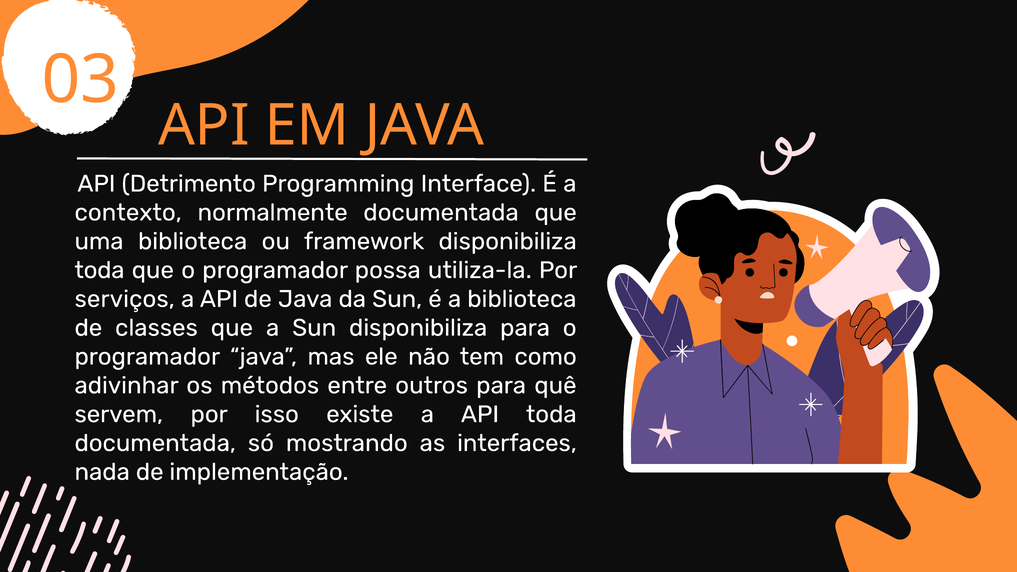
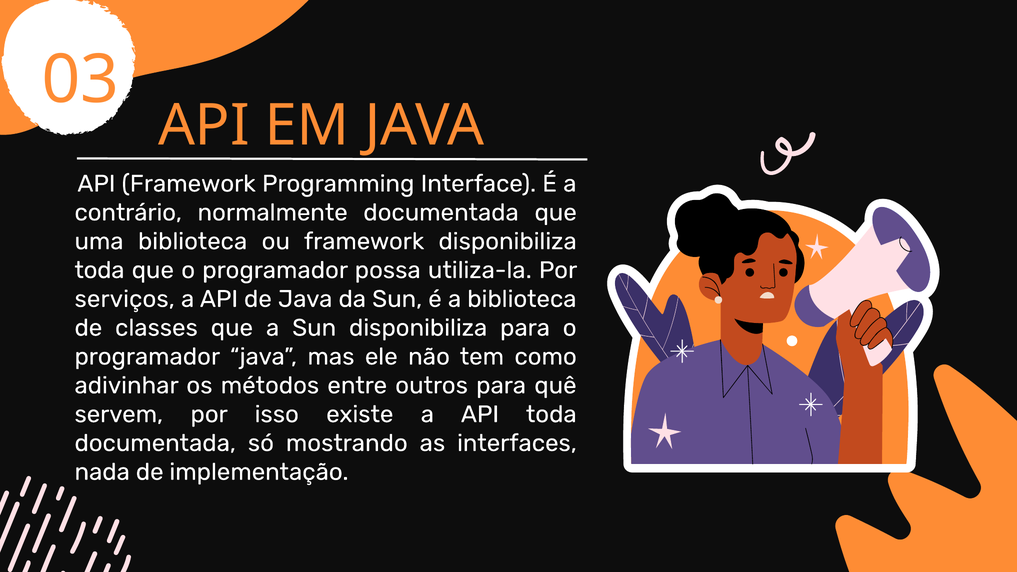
API Detrimento: Detrimento -> Framework (189, 184)
contexto: contexto -> contrário (128, 213)
